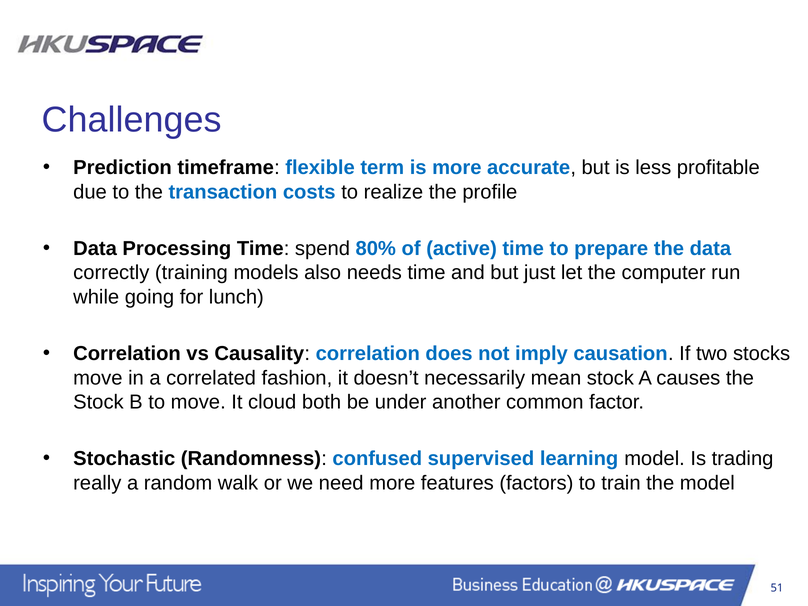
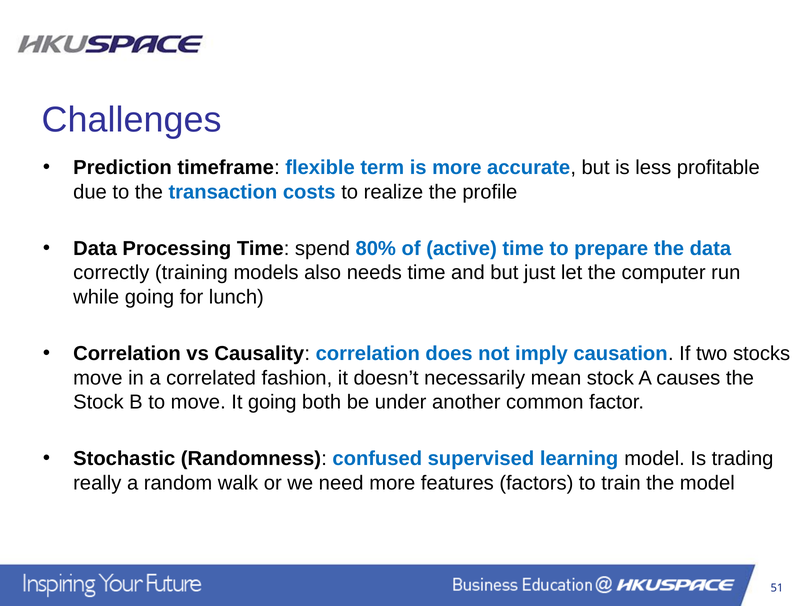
It cloud: cloud -> going (272, 402)
